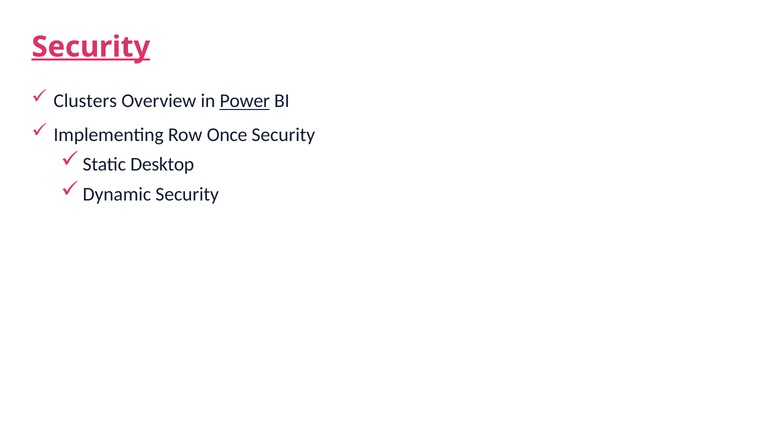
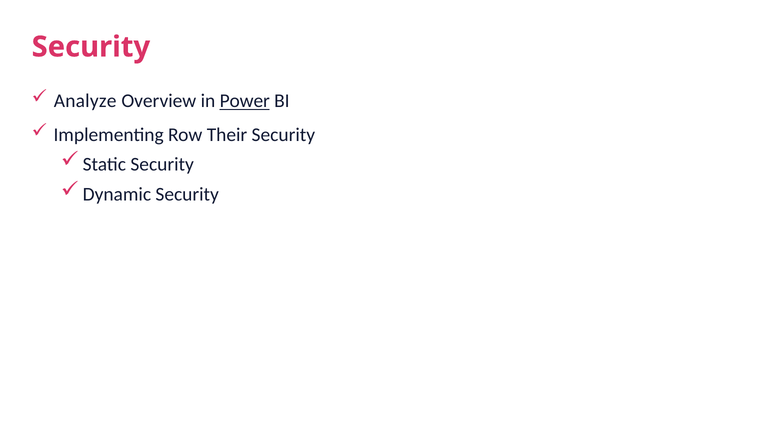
Security underline: present -> none (91, 47)
Clusters: Clusters -> Analyze (85, 101)
Once: Once -> Their (227, 135)
Static Desktop: Desktop -> Security (162, 165)
